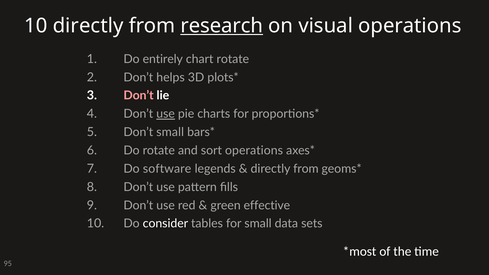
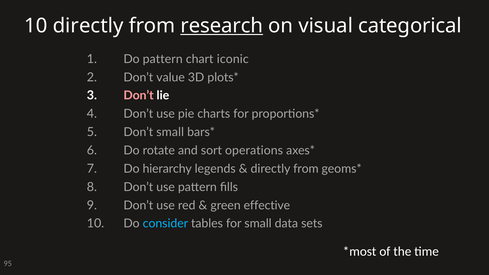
visual operations: operations -> categorical (410, 26)
Do entirely: entirely -> pattern (163, 59)
chart rotate: rotate -> iconic (233, 59)
helps: helps -> value (171, 77)
use underline: present -> none (166, 114)
software: software -> hierarchy (167, 169)
consider colour: white -> light blue (165, 224)
